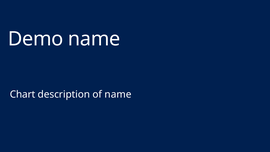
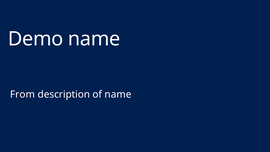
Chart: Chart -> From (22, 94)
